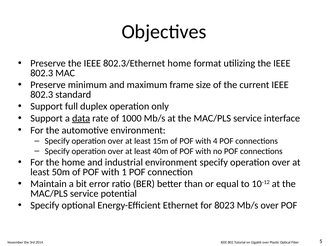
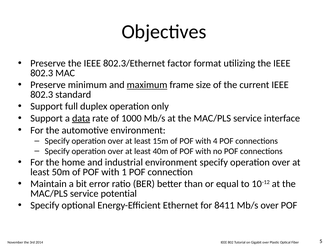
802.3/Ethernet home: home -> factor (179, 63)
maximum underline: none -> present (147, 85)
8023: 8023 -> 8411 (224, 205)
